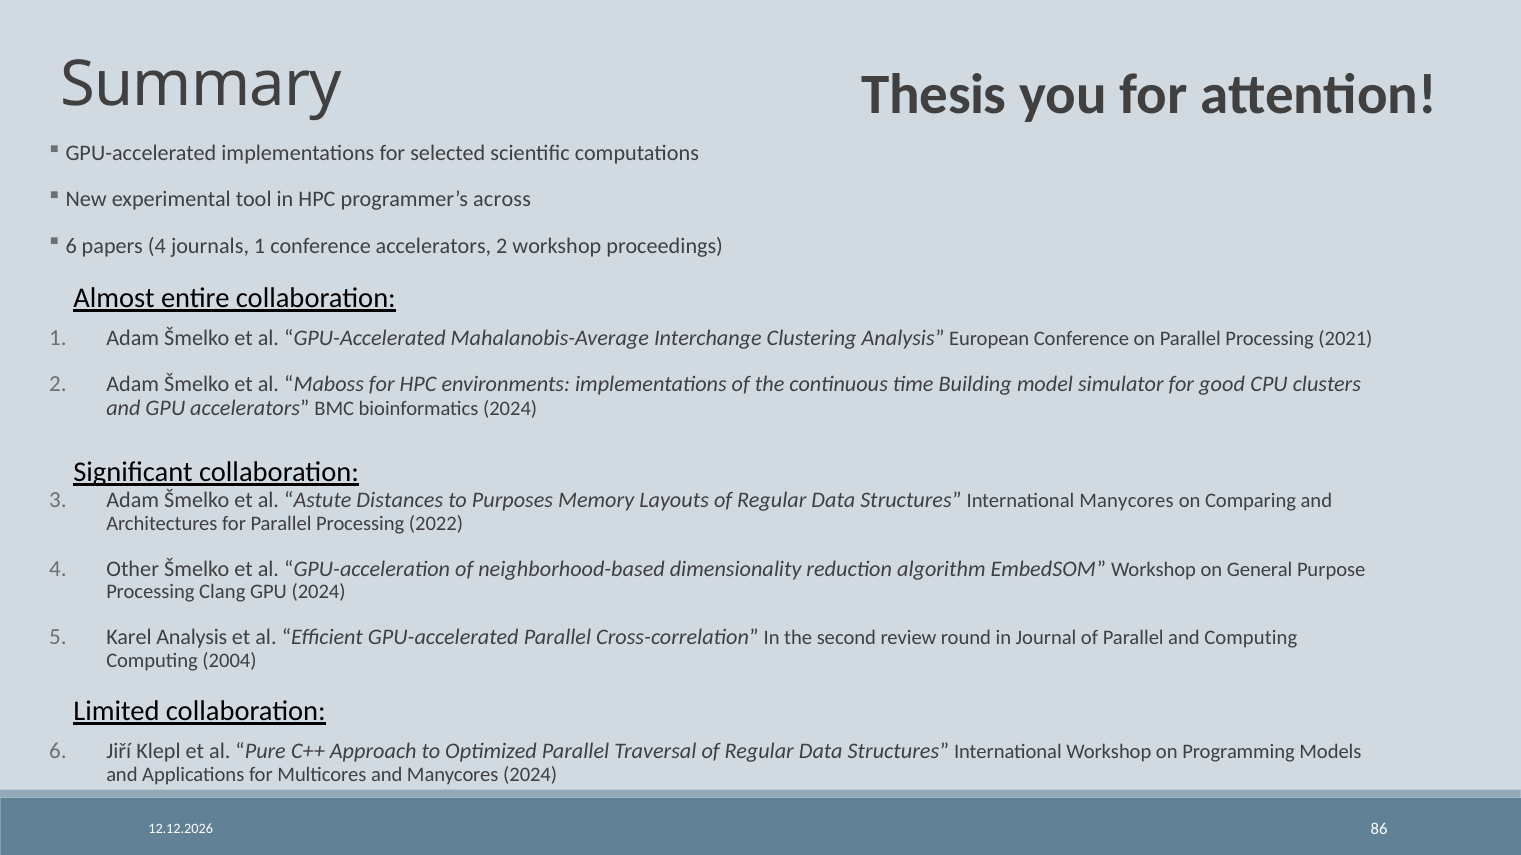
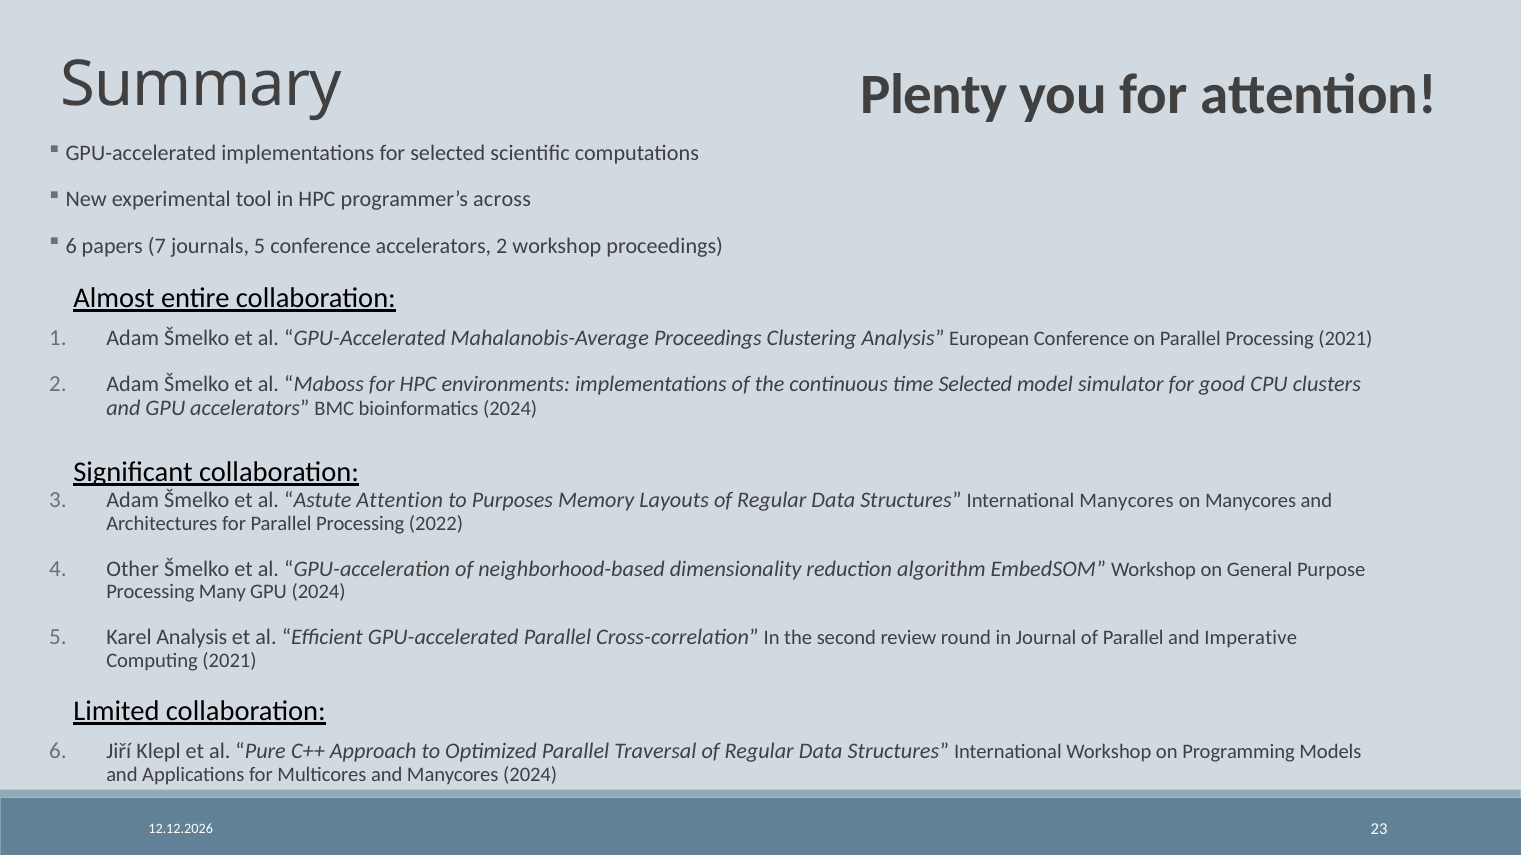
Thesis: Thesis -> Plenty (934, 95)
papers 4: 4 -> 7 (157, 246)
journals 1: 1 -> 5 (260, 246)
Mahalanobis-Average Interchange: Interchange -> Proceedings (708, 338)
time Building: Building -> Selected (975, 384)
Astute Distances: Distances -> Attention (400, 501)
on Comparing: Comparing -> Manycores (1251, 501)
Clang: Clang -> Many (222, 592)
and Computing: Computing -> Imperative (1251, 638)
Computing 2004: 2004 -> 2021 (230, 661)
86: 86 -> 23 (1379, 830)
